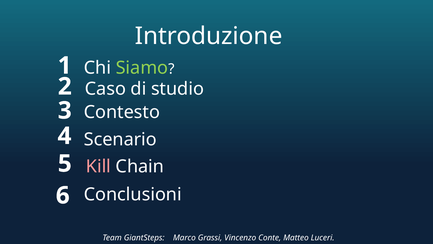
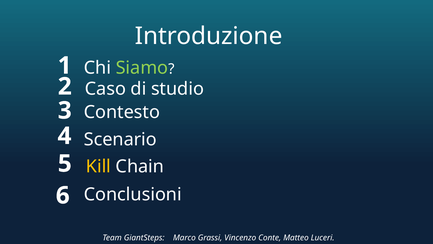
Kill colour: pink -> yellow (98, 166)
